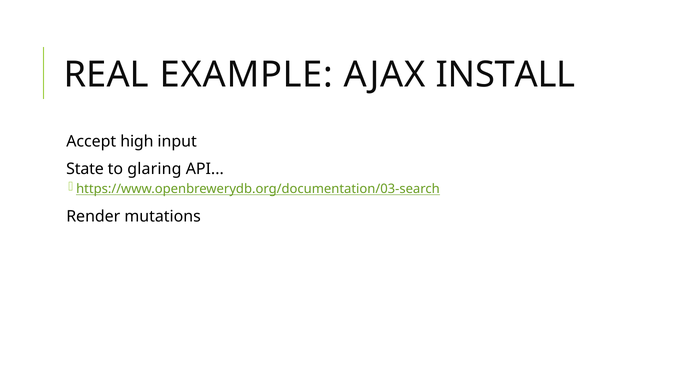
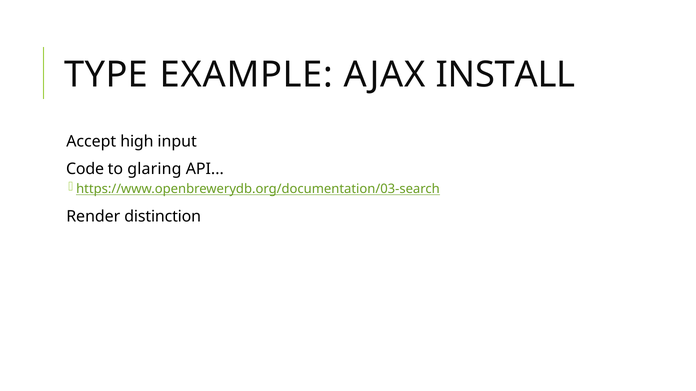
REAL: REAL -> TYPE (106, 75)
State: State -> Code (85, 169)
mutations: mutations -> distinction (163, 217)
